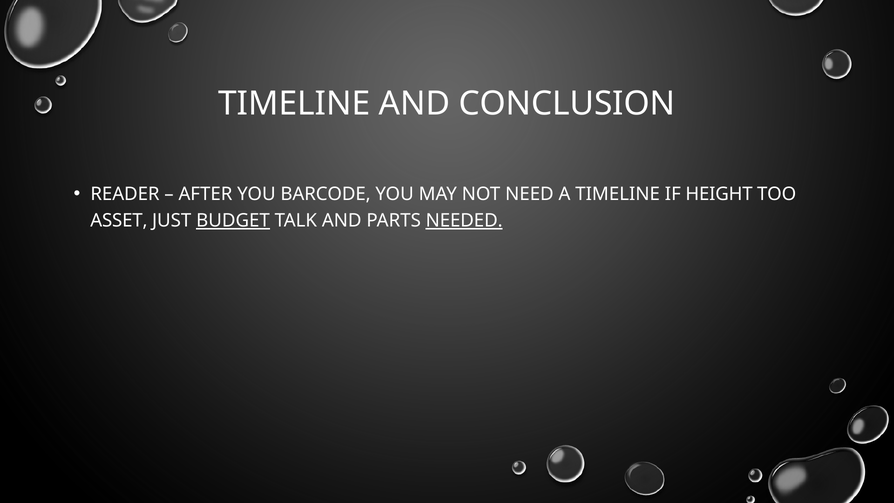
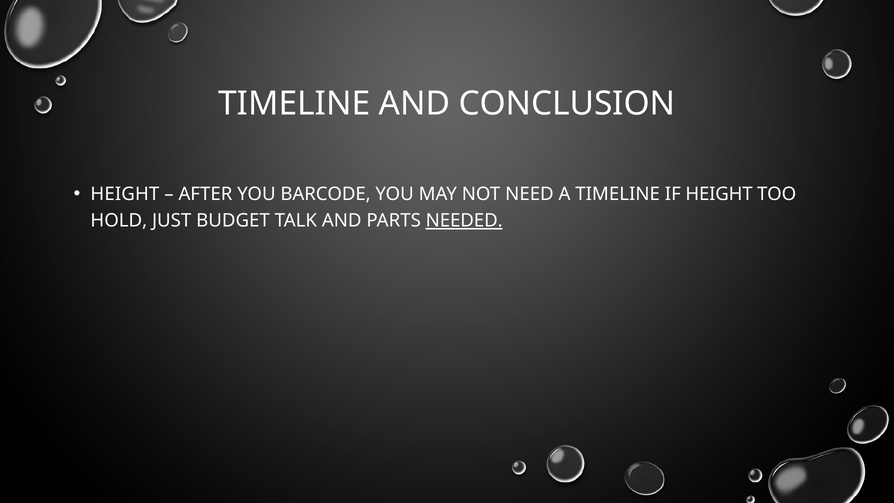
READER: READER -> HEIGHT (125, 194)
ASSET: ASSET -> HOLD (119, 221)
BUDGET underline: present -> none (233, 221)
